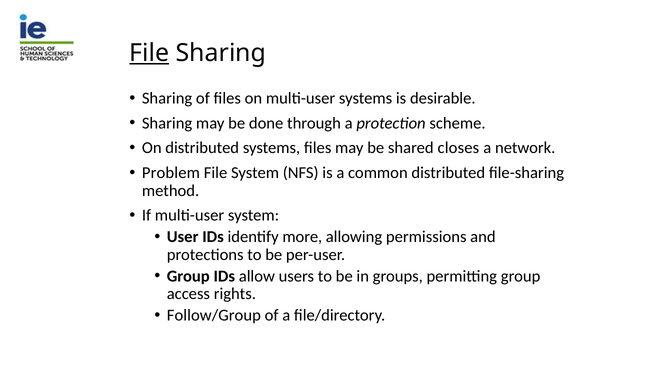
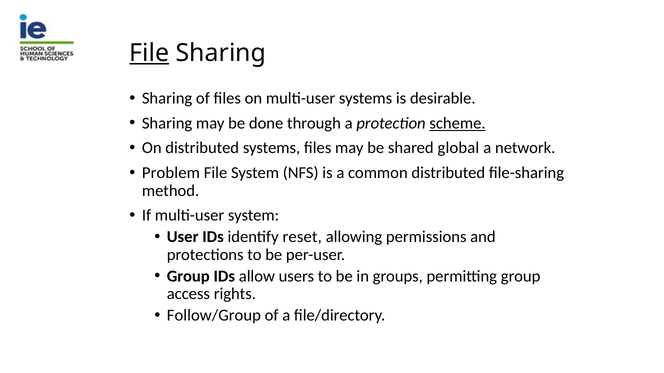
scheme underline: none -> present (458, 123)
closes: closes -> global (458, 148)
more: more -> reset (302, 237)
